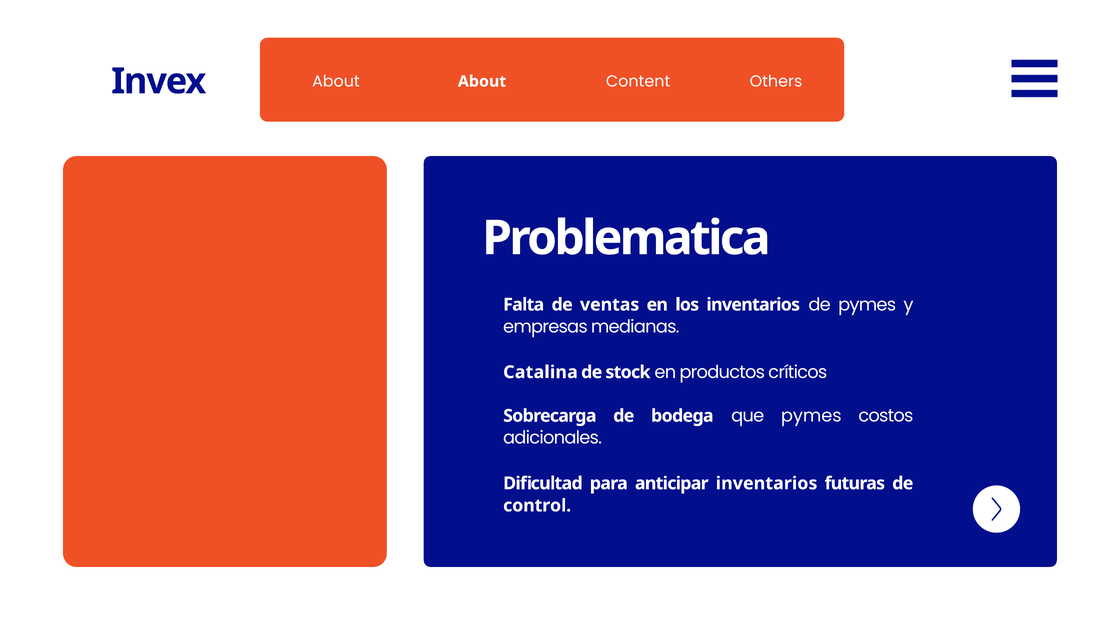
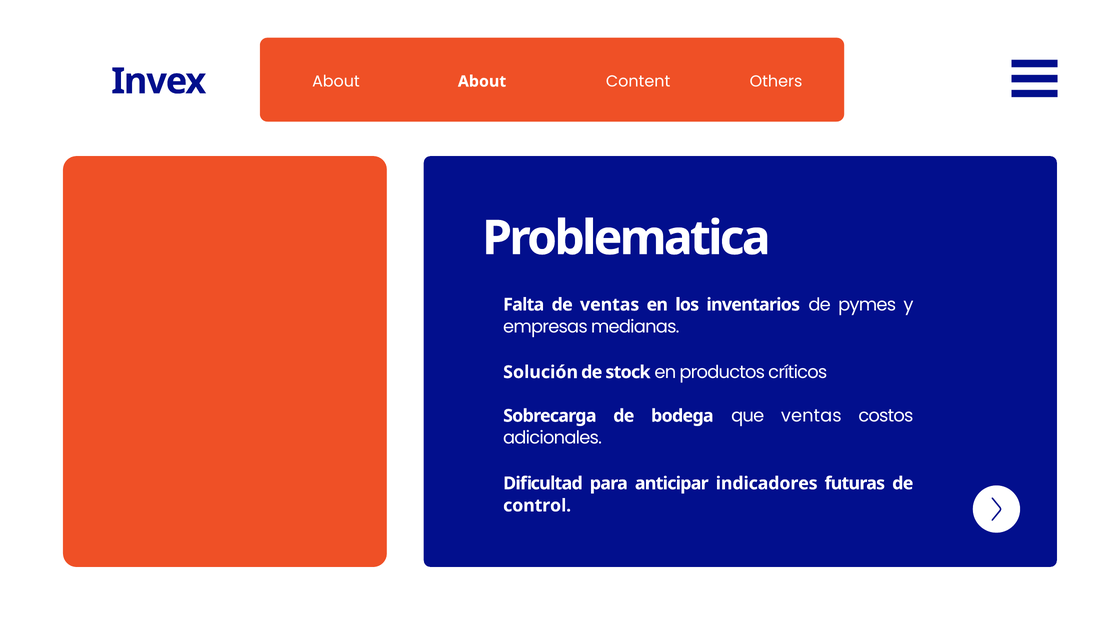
Catalina: Catalina -> Solución (541, 372)
que pymes: pymes -> ventas (811, 416)
anticipar inventarios: inventarios -> indicadores (767, 483)
